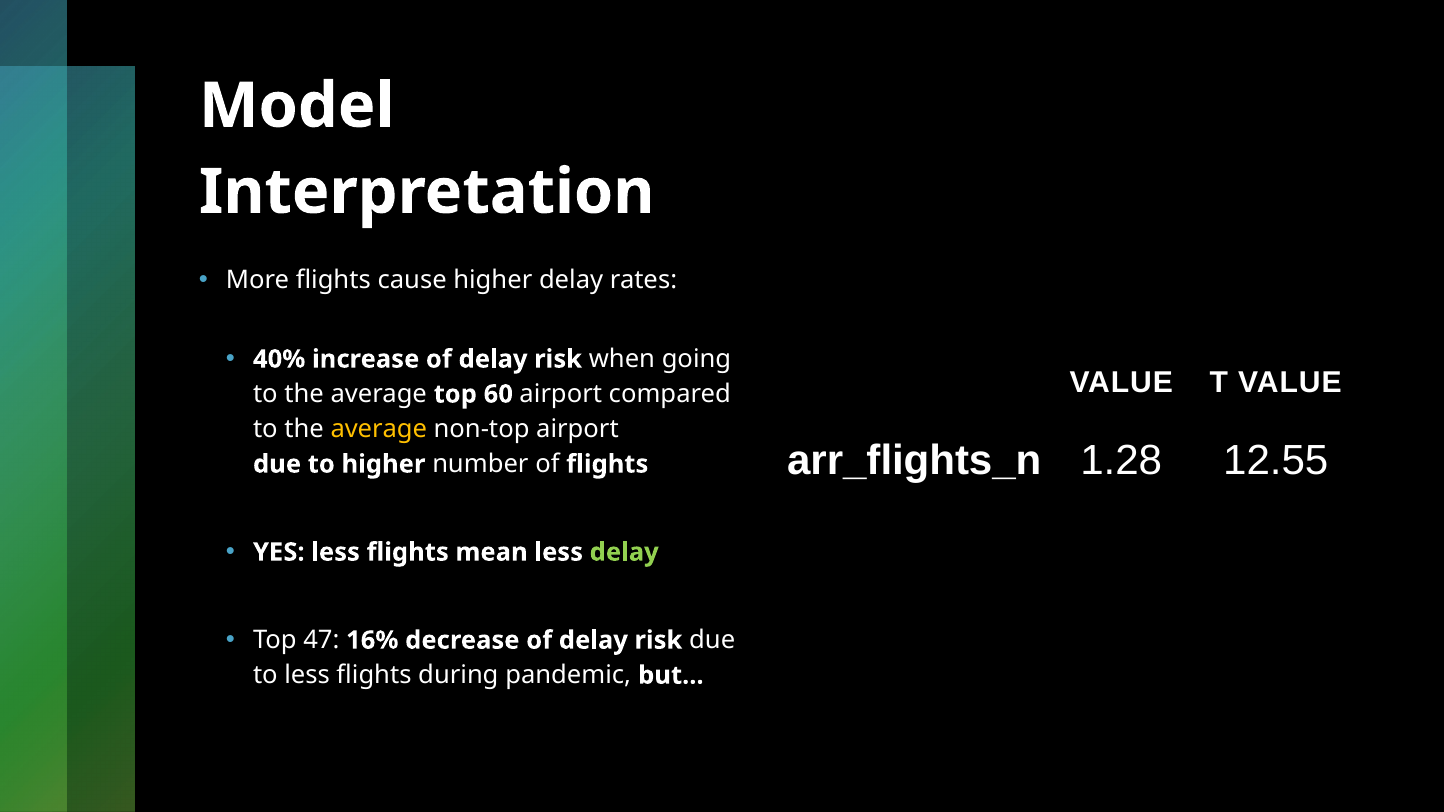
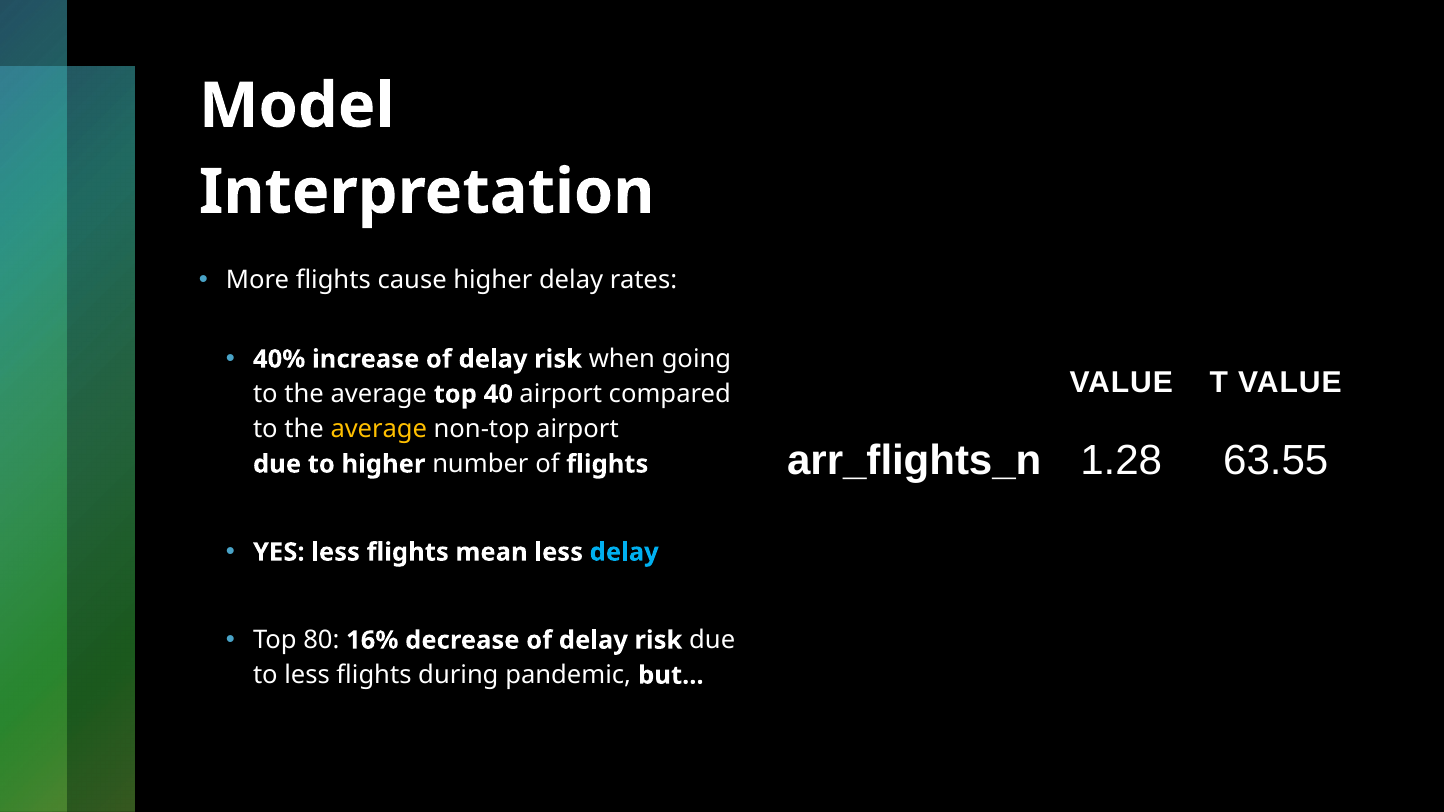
60: 60 -> 40 (498, 394)
12.55: 12.55 -> 63.55 (1276, 461)
delay colour: light green -> light blue (624, 552)
47: 47 -> 80 (321, 640)
